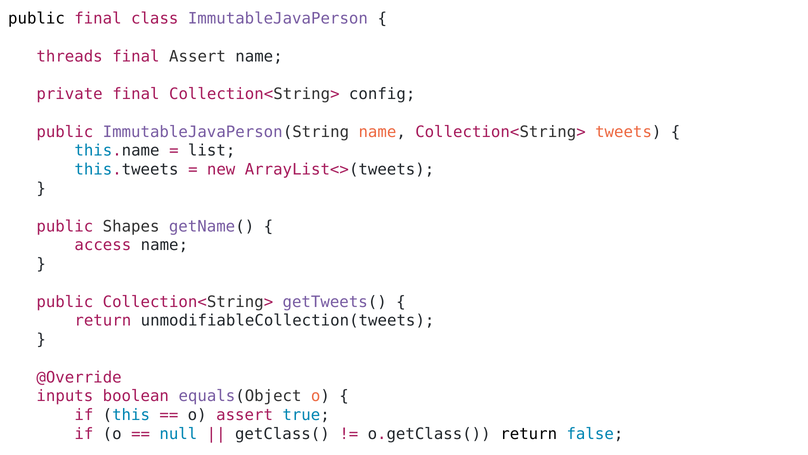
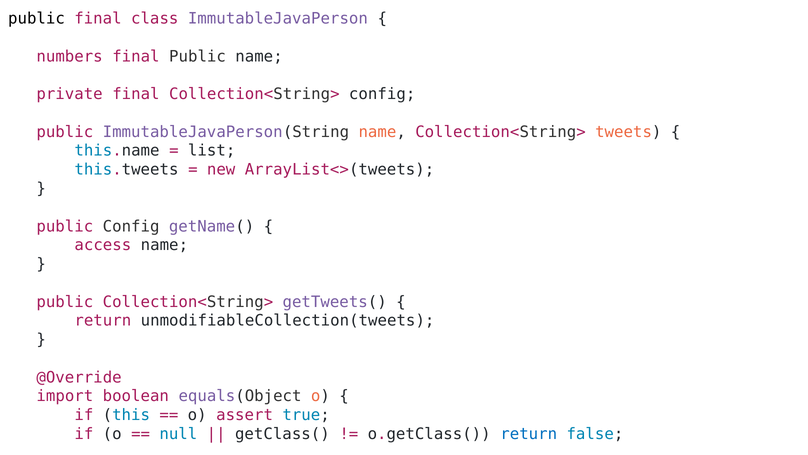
threads: threads -> numbers (70, 56)
final Assert: Assert -> Public (198, 56)
public Shapes: Shapes -> Config (131, 226)
inputs: inputs -> import (65, 396)
return colour: black -> blue (529, 434)
